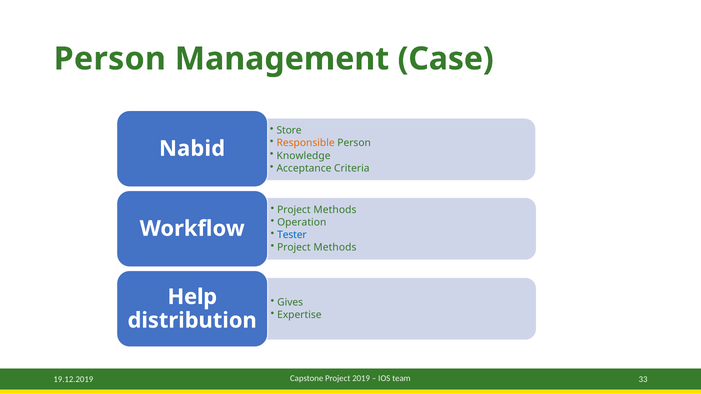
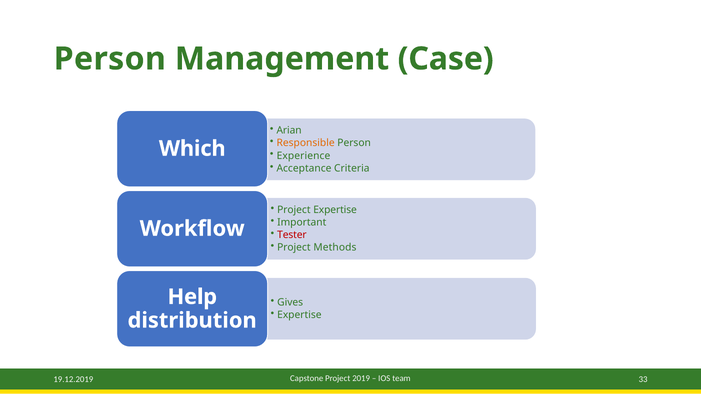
Store: Store -> Arian (289, 131)
Nabid: Nabid -> Which (192, 149)
Knowledge: Knowledge -> Experience (304, 156)
Methods: Methods -> Expertise (335, 210)
Operation: Operation -> Important (302, 223)
Tester colour: blue -> red (292, 235)
